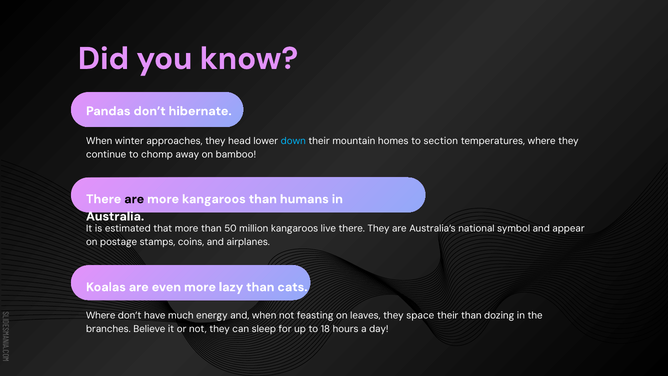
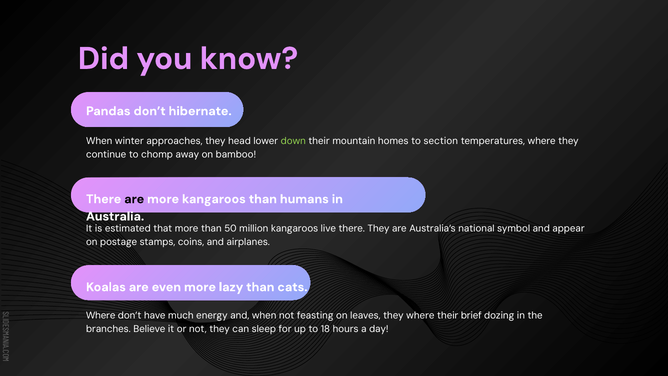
down colour: light blue -> light green (293, 141)
they space: space -> where (420, 315)
their than: than -> brief (471, 315)
